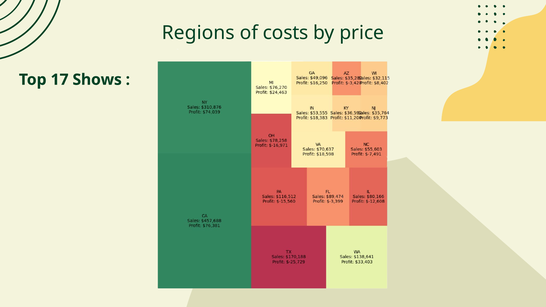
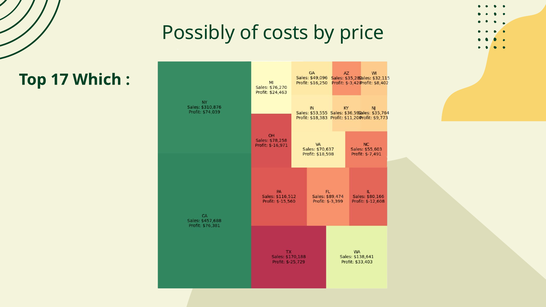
Regions: Regions -> Possibly (198, 33)
Shows: Shows -> Which (97, 80)
